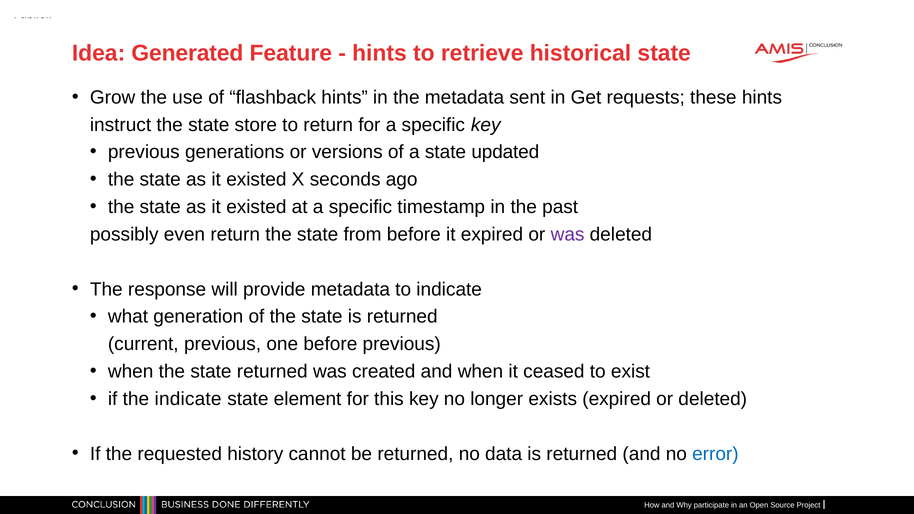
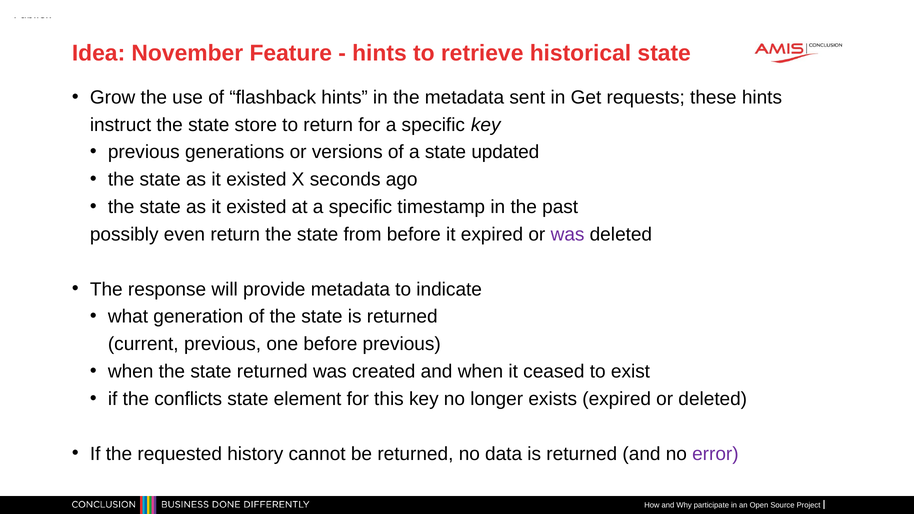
Generated: Generated -> November (187, 53)
the indicate: indicate -> conflicts (188, 399)
error colour: blue -> purple (715, 454)
